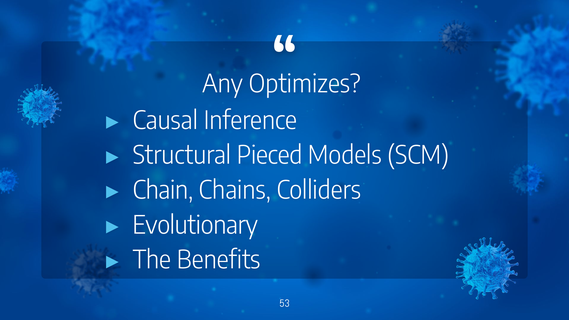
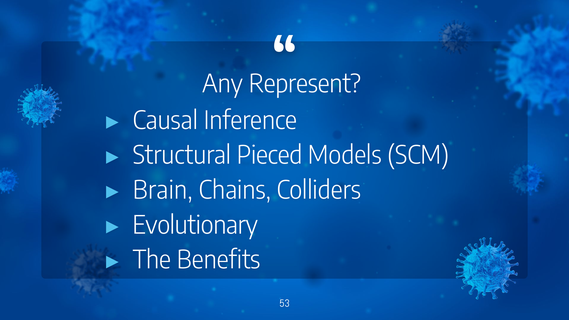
Optimizes: Optimizes -> Represent (305, 84)
Chain: Chain -> Brain (163, 190)
